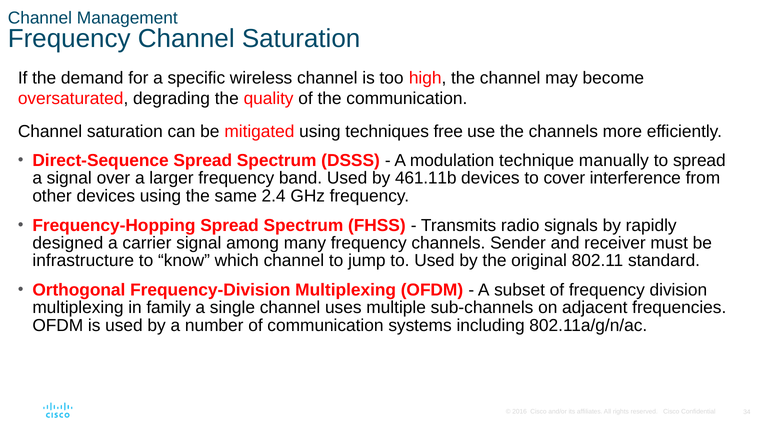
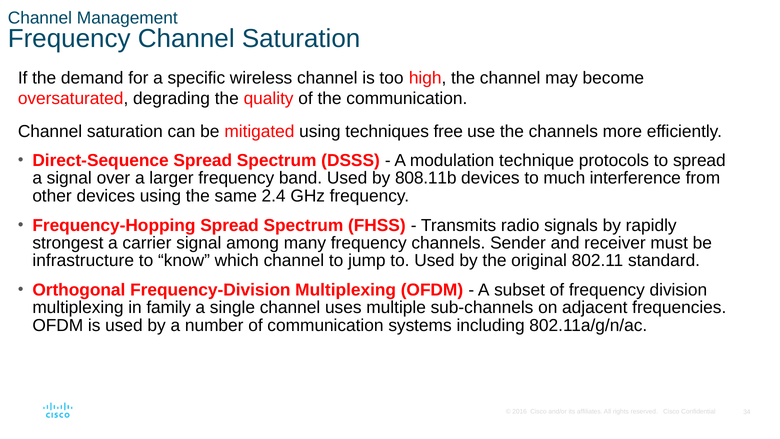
manually: manually -> protocols (614, 161)
461.11b: 461.11b -> 808.11b (426, 178)
cover: cover -> much (564, 178)
designed: designed -> strongest (68, 243)
